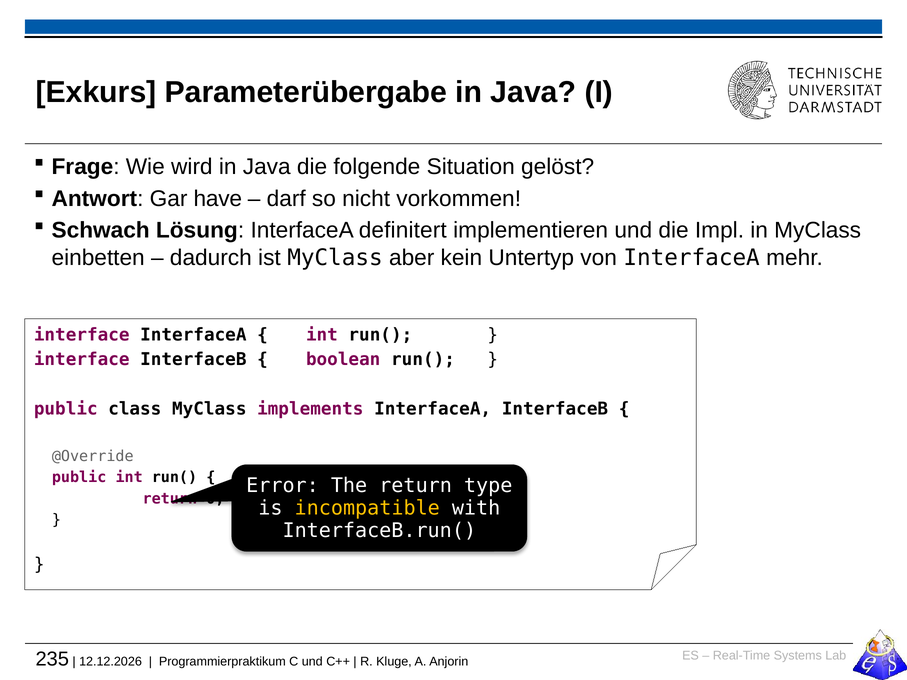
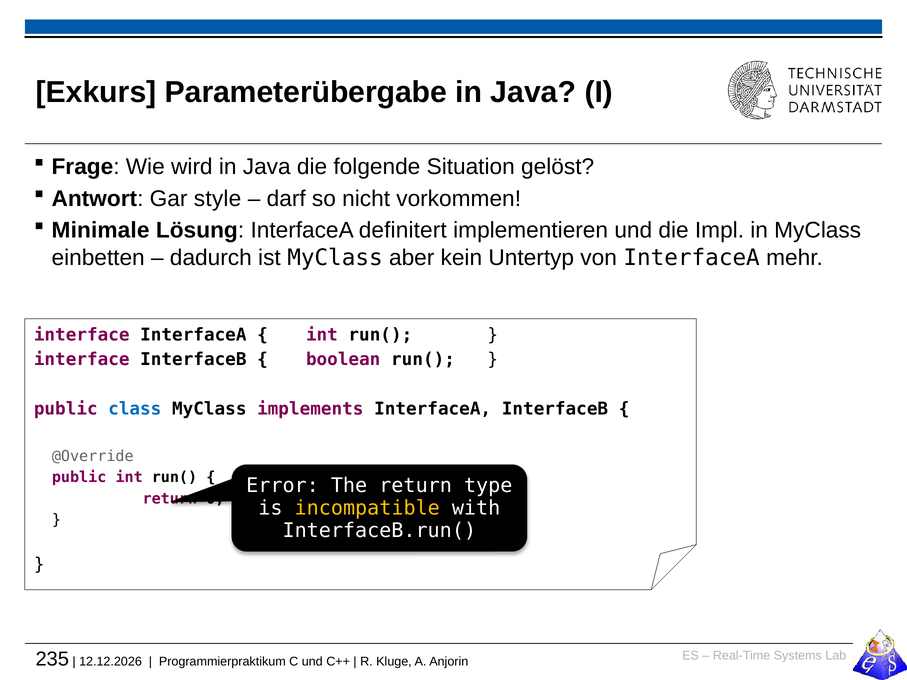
have: have -> style (218, 199)
Schwach: Schwach -> Minimale (101, 230)
class colour: black -> blue (135, 409)
